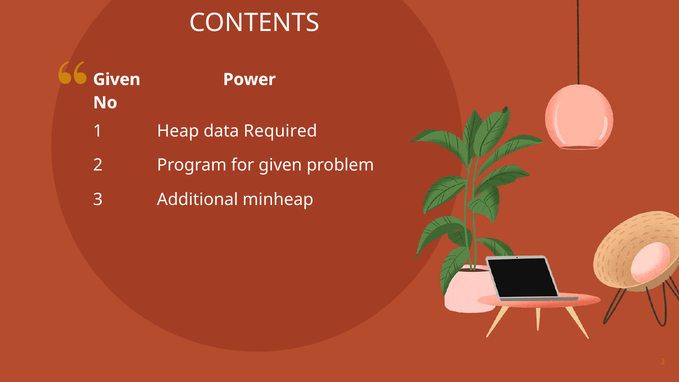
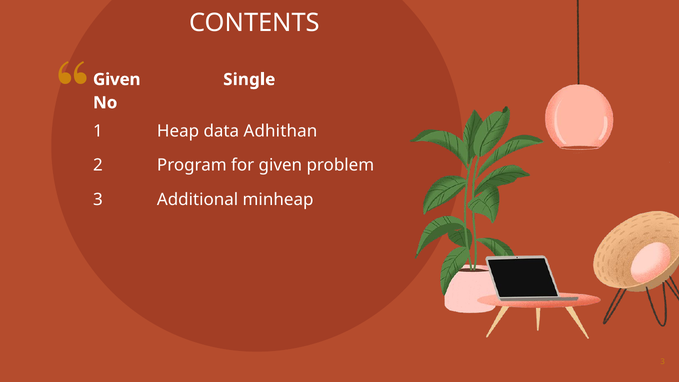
Power: Power -> Single (249, 79)
Required: Required -> Adhithan (280, 131)
